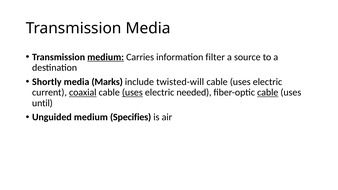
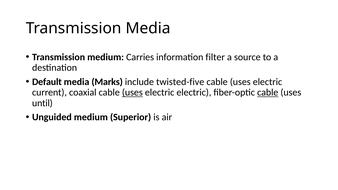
medium underline: present -> none (106, 57)
Shortly: Shortly -> Default (47, 82)
twisted-will: twisted-will -> twisted-five (180, 82)
coaxial underline: present -> none (83, 93)
electric needed: needed -> electric (194, 93)
Specifies: Specifies -> Superior (131, 117)
